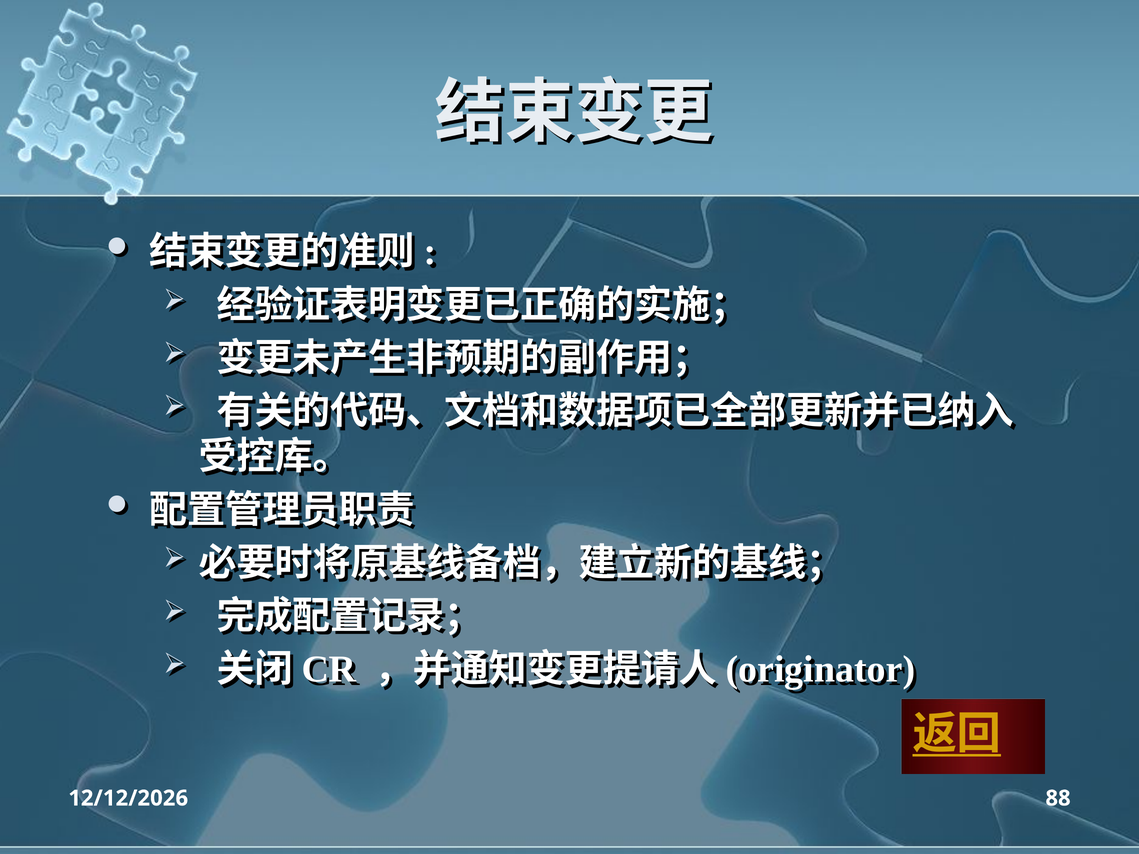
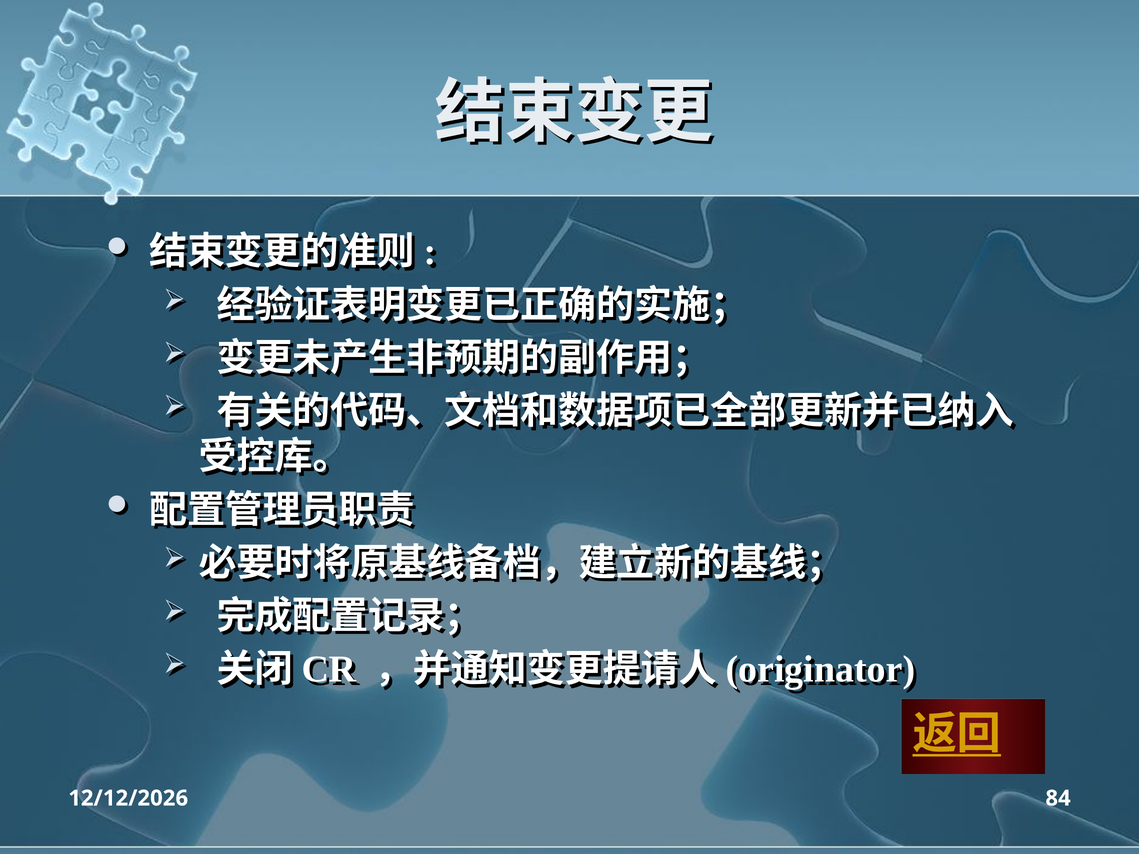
88: 88 -> 84 (1058, 798)
